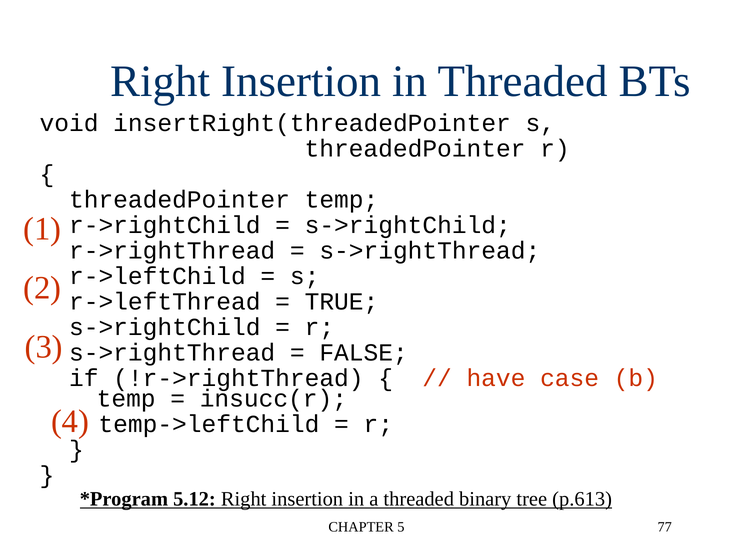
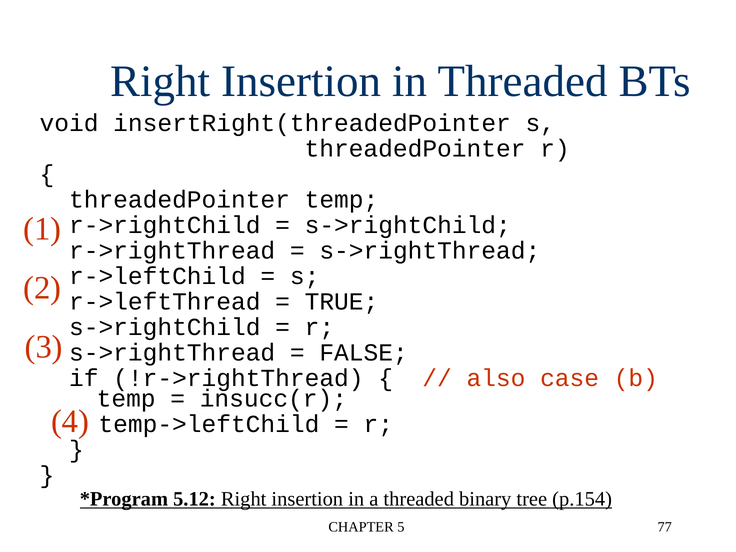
have: have -> also (496, 378)
p.613: p.613 -> p.154 (582, 499)
